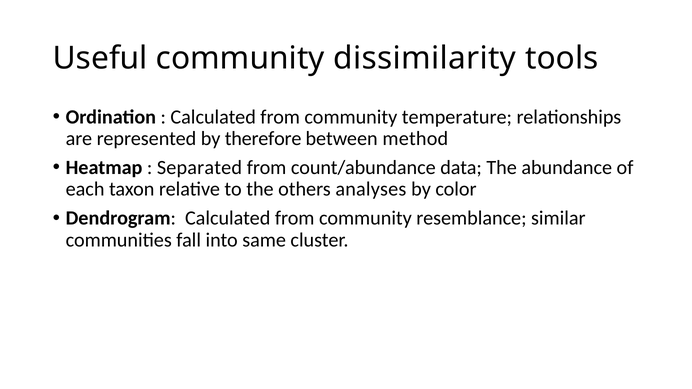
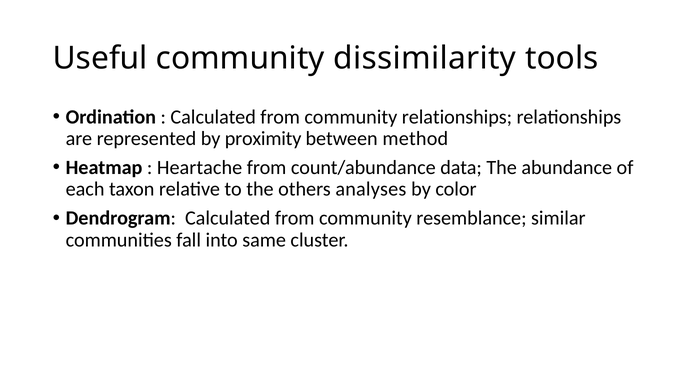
community temperature: temperature -> relationships (457, 117)
therefore: therefore -> proximity (263, 139)
Separated: Separated -> Heartache (200, 168)
